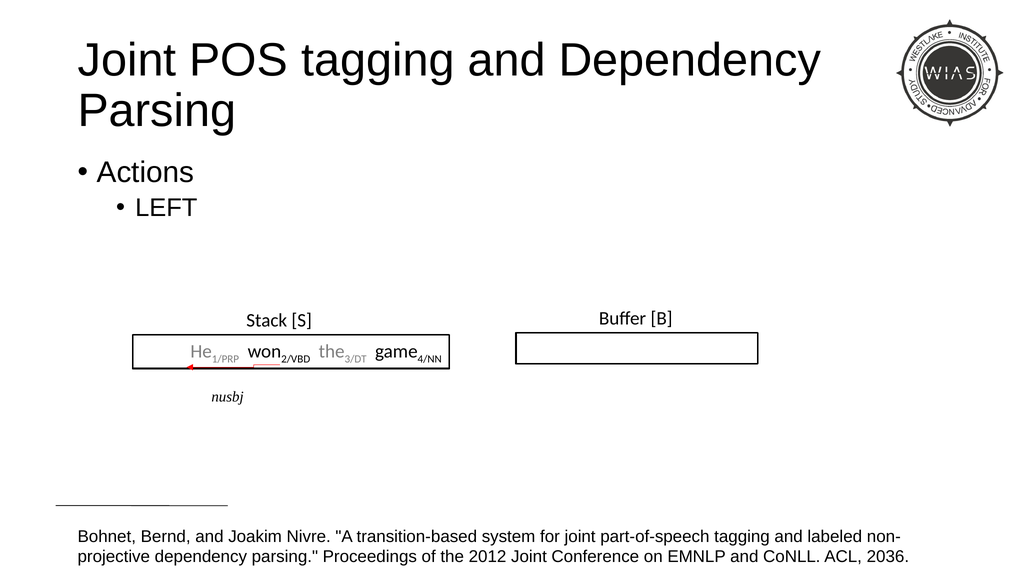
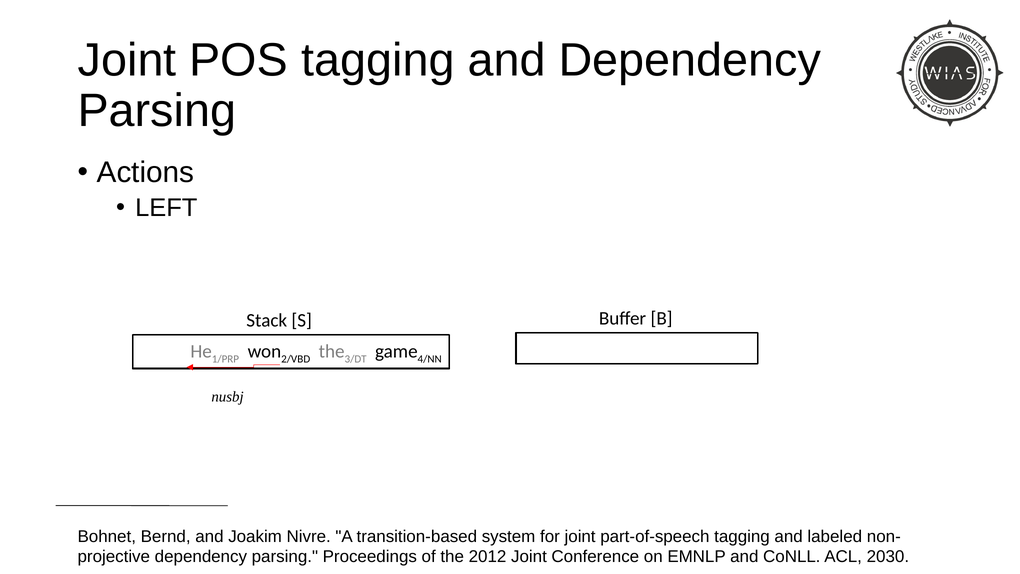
2036: 2036 -> 2030 (888, 557)
